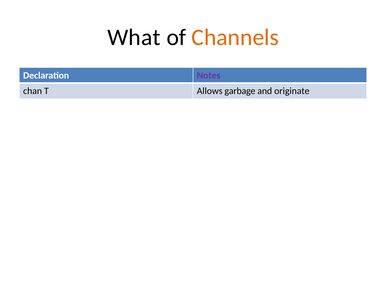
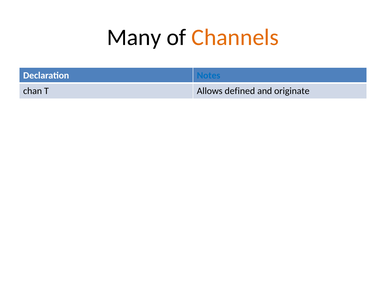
What: What -> Many (134, 37)
Notes colour: purple -> blue (209, 75)
garbage: garbage -> defined (240, 91)
